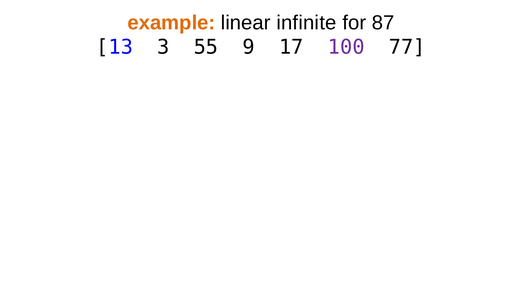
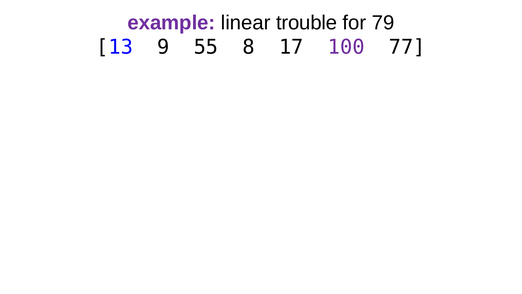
example colour: orange -> purple (171, 23)
infinite: infinite -> trouble (307, 23)
87: 87 -> 79 (383, 23)
3: 3 -> 9 (163, 47)
9: 9 -> 8 (249, 47)
